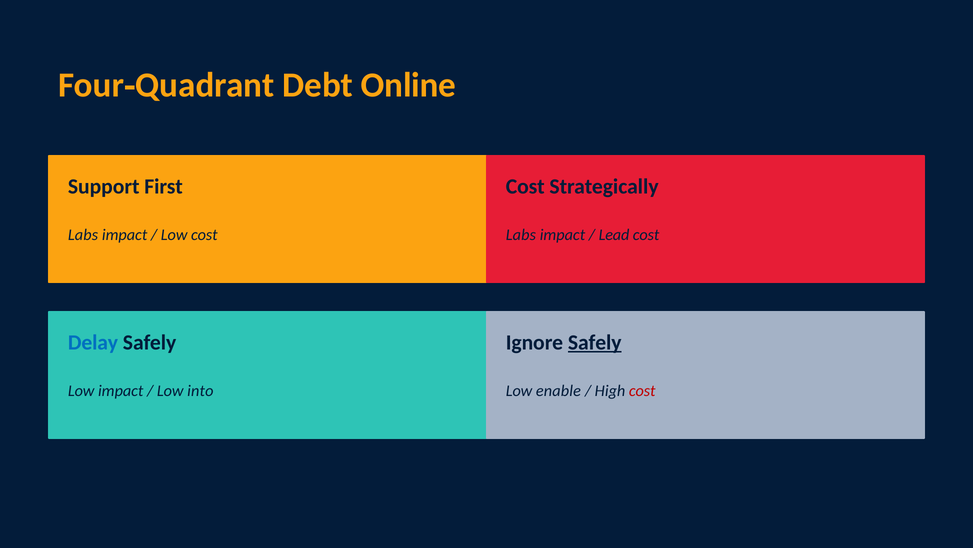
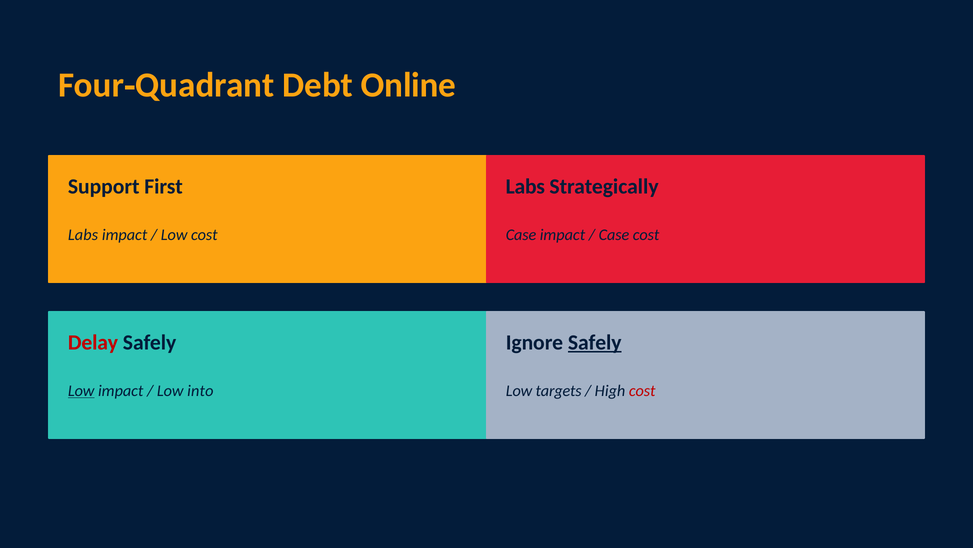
Cost: Cost -> Labs (525, 186)
Labs: Labs -> Case (521, 235)
Lead: Lead -> Case (614, 235)
Delay colour: blue -> red (93, 342)
Low underline: none -> present (81, 390)
enable: enable -> targets (559, 390)
